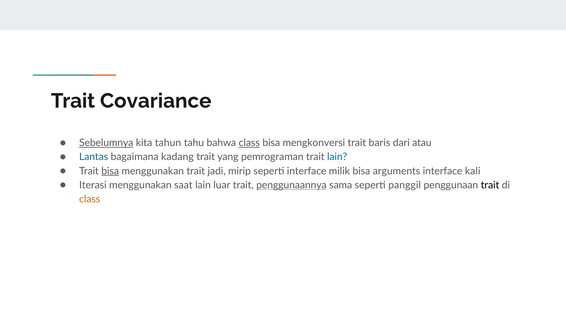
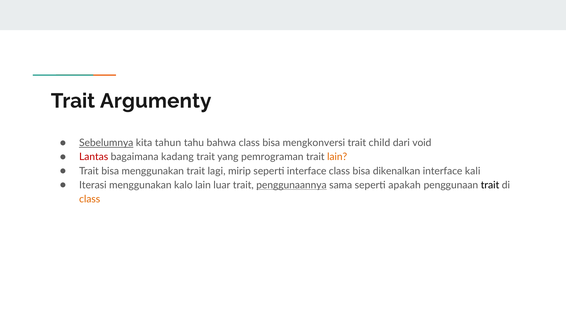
Covariance: Covariance -> Argumenty (156, 101)
class underline: present -> none (249, 143)
baris: baris -> child (379, 143)
atau: atau -> void (422, 143)
Lantas colour: blue -> red (94, 157)
lain colour: blue -> orange (337, 157)
bisa underline: present -> none (110, 171)
jadi: jadi -> lagi (217, 171)
interface milik: milik -> class (339, 171)
arguments: arguments -> dikenalkan (397, 171)
saat: saat -> kalo (183, 185)
panggil: panggil -> apakah (405, 185)
